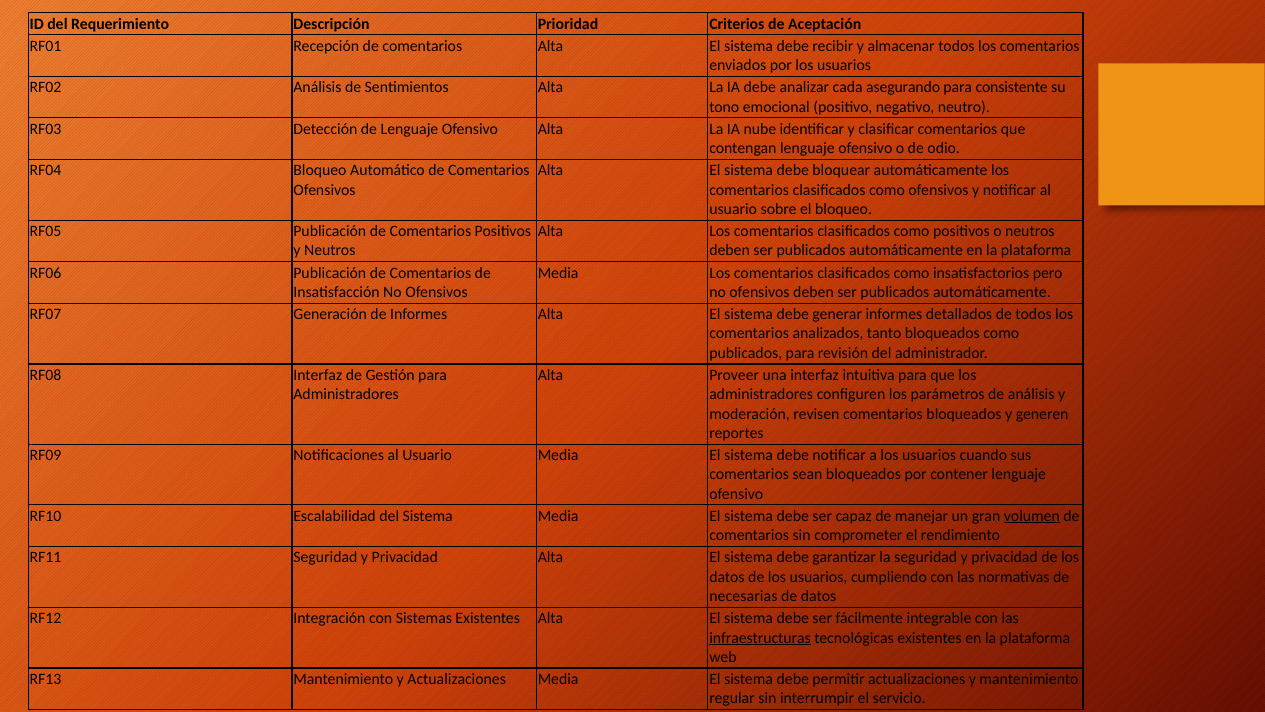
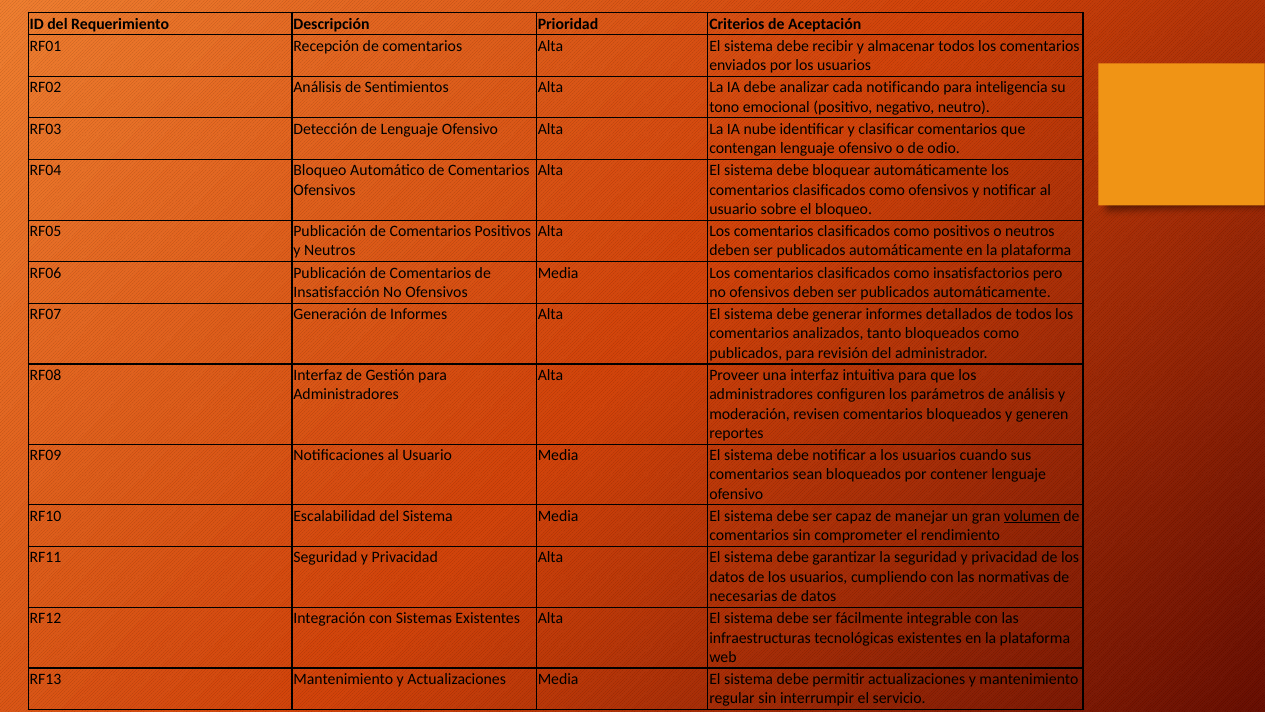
asegurando: asegurando -> notificando (903, 87)
consistente: consistente -> inteligencia (1012, 87)
infraestructuras underline: present -> none (760, 637)
